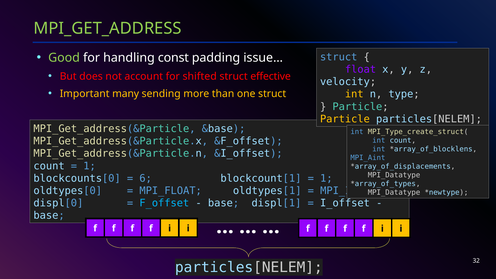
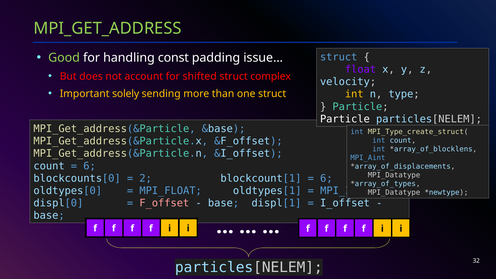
effective: effective -> complex (271, 76)
many: many -> solely (126, 94)
Particle colour: yellow -> white (345, 119)
1: 1 -> 6 (90, 166)
6: 6 -> 2 (146, 178)
1: 1 -> 6 (326, 178)
F_offset colour: light blue -> pink (164, 203)
